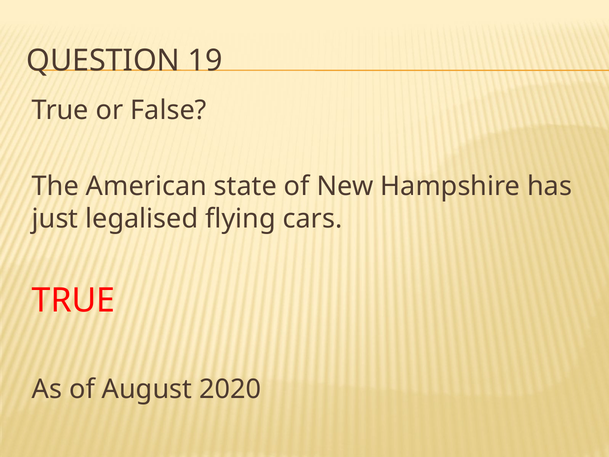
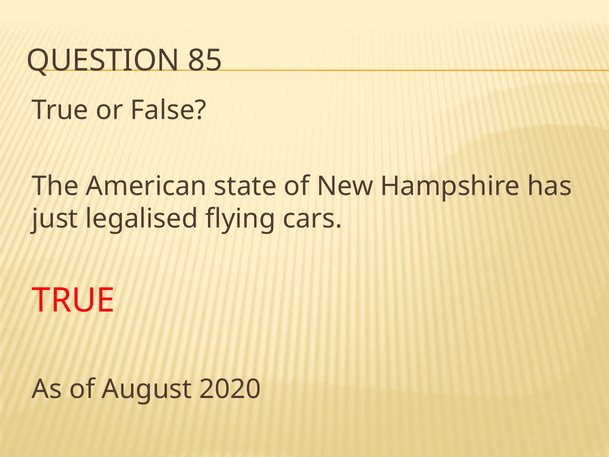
19: 19 -> 85 (205, 60)
